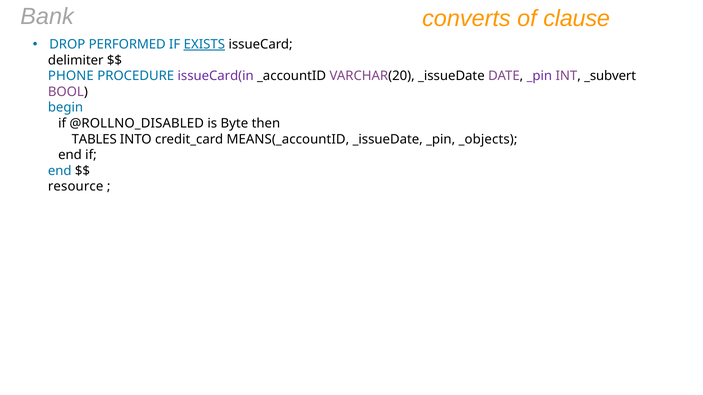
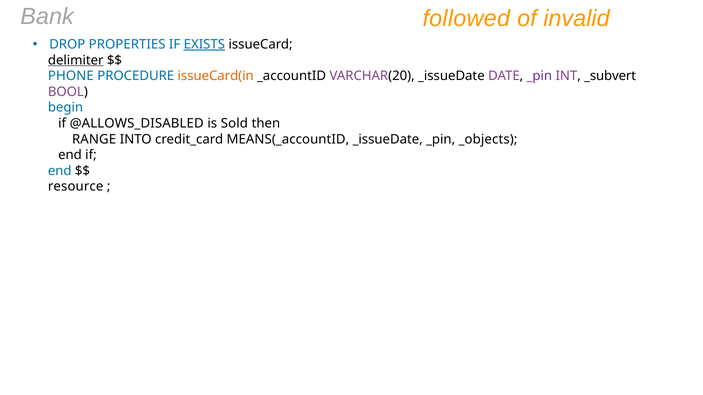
converts: converts -> followed (466, 18)
clause: clause -> invalid (577, 18)
PERFORMED: PERFORMED -> PROPERTIES (127, 44)
delimiter underline: none -> present (76, 60)
issueCard(in colour: purple -> orange (216, 76)
@ROLLNO_DISABLED: @ROLLNO_DISABLED -> @ALLOWS_DISABLED (137, 123)
Byte: Byte -> Sold (234, 123)
TABLES: TABLES -> RANGE (94, 139)
